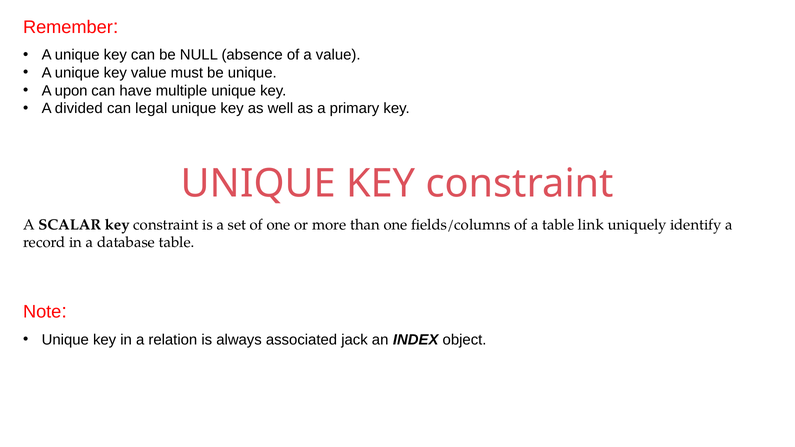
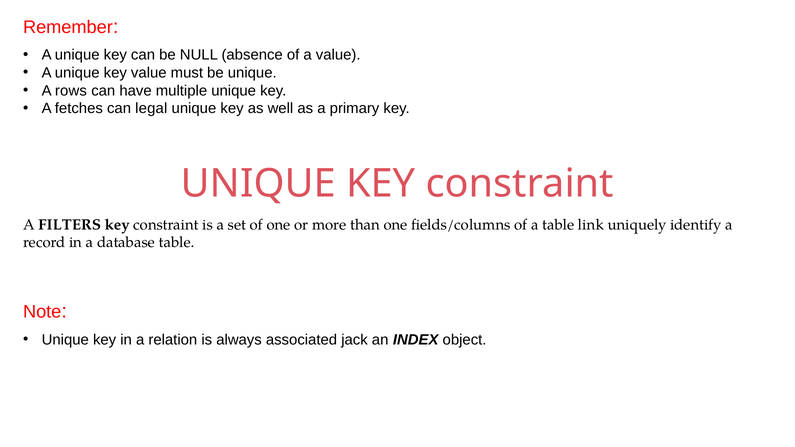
upon: upon -> rows (71, 91)
divided: divided -> fetches (79, 109)
SCALAR: SCALAR -> FILTERS (70, 225)
